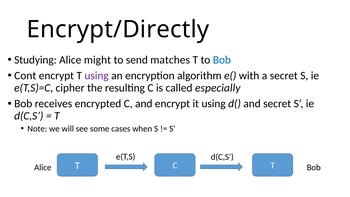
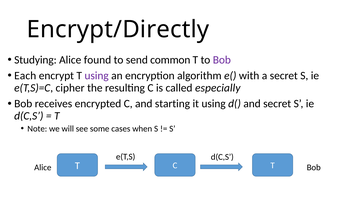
might: might -> found (97, 60)
matches: matches -> common (170, 60)
Bob colour: blue -> purple (222, 60)
Cont: Cont -> Each (25, 76)
and encrypt: encrypt -> starting (172, 104)
